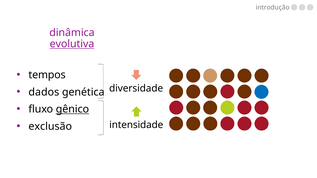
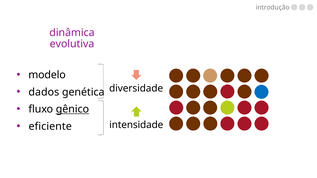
evolutiva underline: present -> none (72, 44)
tempos: tempos -> modelo (47, 75)
exclusão: exclusão -> eficiente (50, 127)
